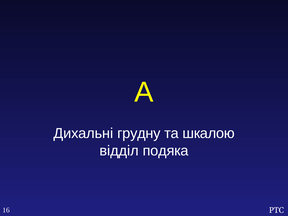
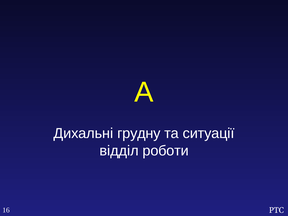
шкалою: шкалою -> ситуації (209, 133)
подяка: подяка -> роботи (166, 151)
